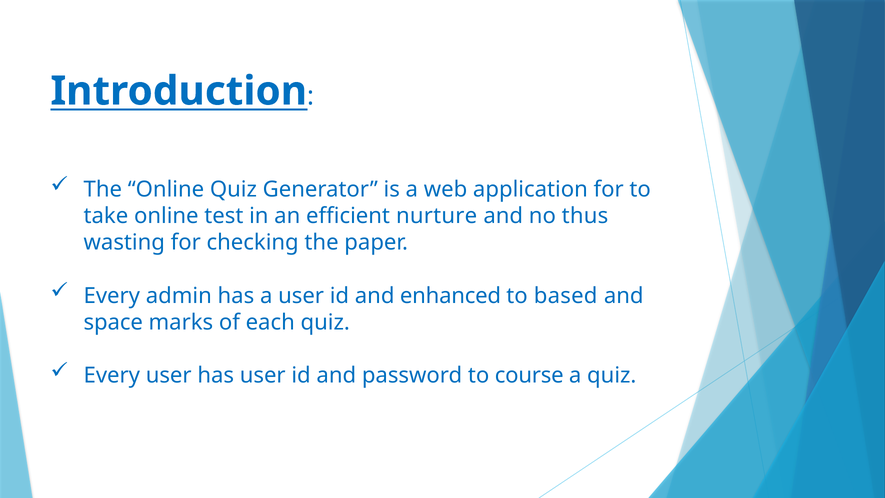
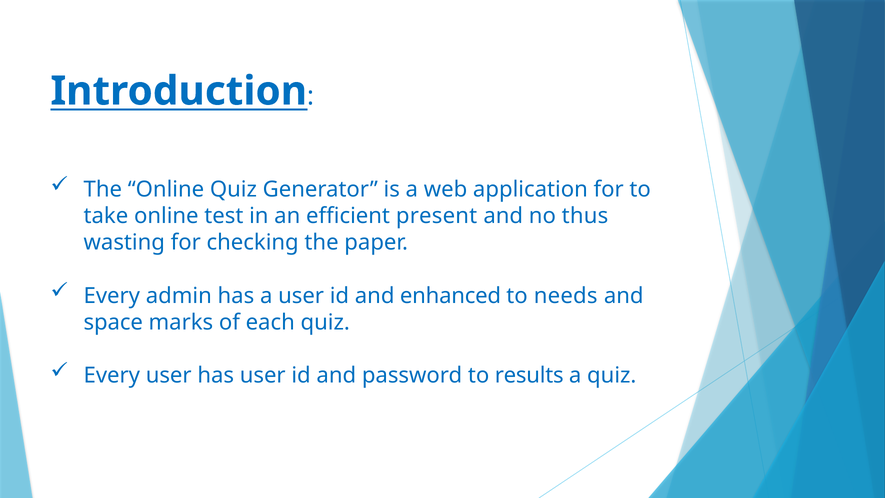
nurture: nurture -> present (437, 216)
based: based -> needs (566, 296)
course: course -> results (529, 375)
